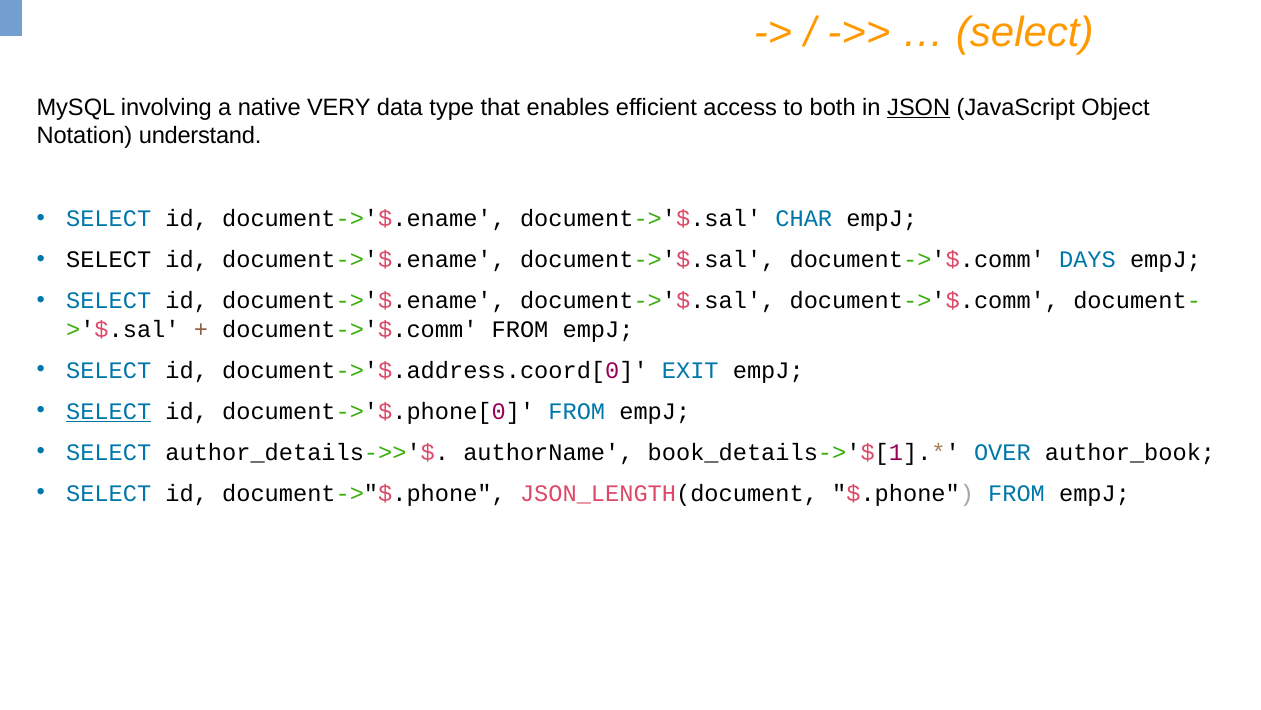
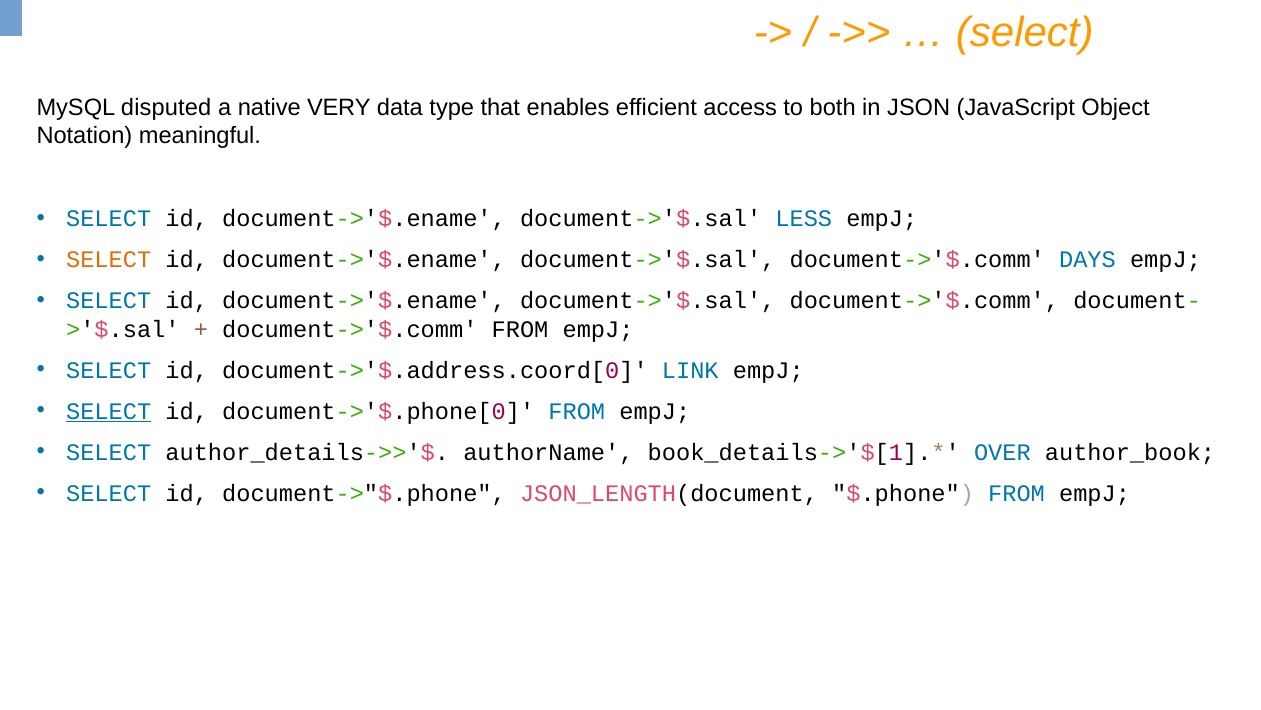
involving: involving -> disputed (166, 107)
JSON underline: present -> none (919, 107)
understand: understand -> meaningful (200, 136)
CHAR: CHAR -> LESS (804, 219)
SELECT colour: black -> orange (109, 260)
EXIT: EXIT -> LINK (690, 370)
